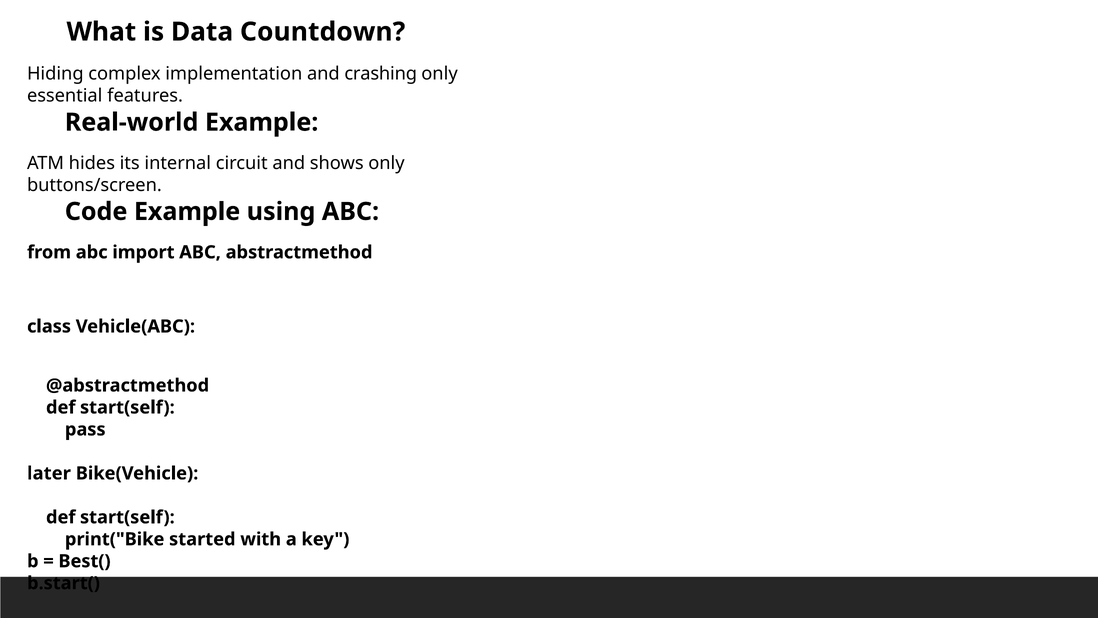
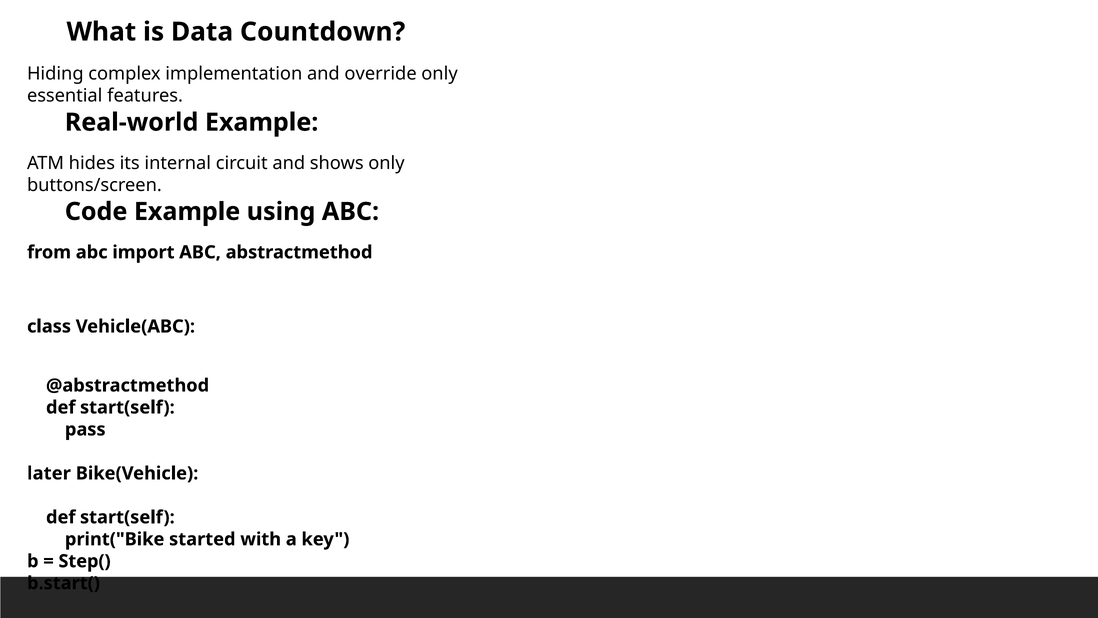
crashing: crashing -> override (381, 74)
Best(: Best( -> Step( (85, 561)
